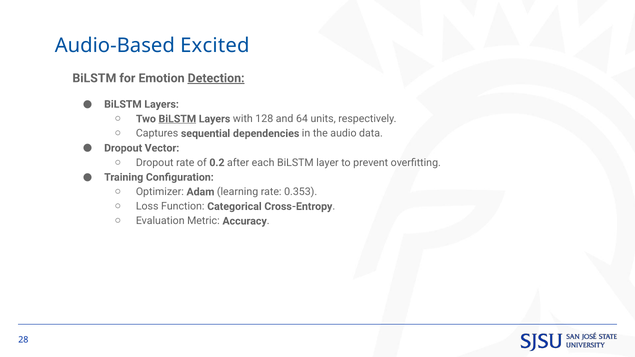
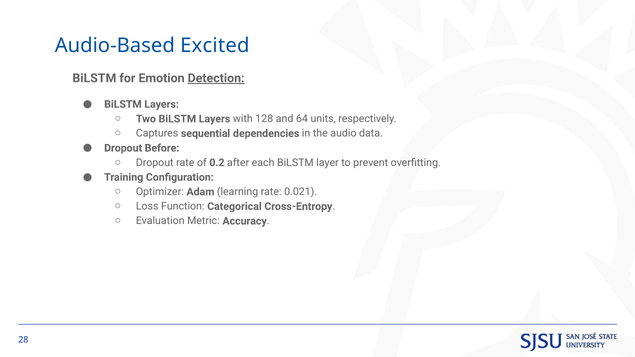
BiLSTM underline: present -> none (177, 119)
Vector: Vector -> Before (162, 148)
0.353: 0.353 -> 0.021 (301, 192)
